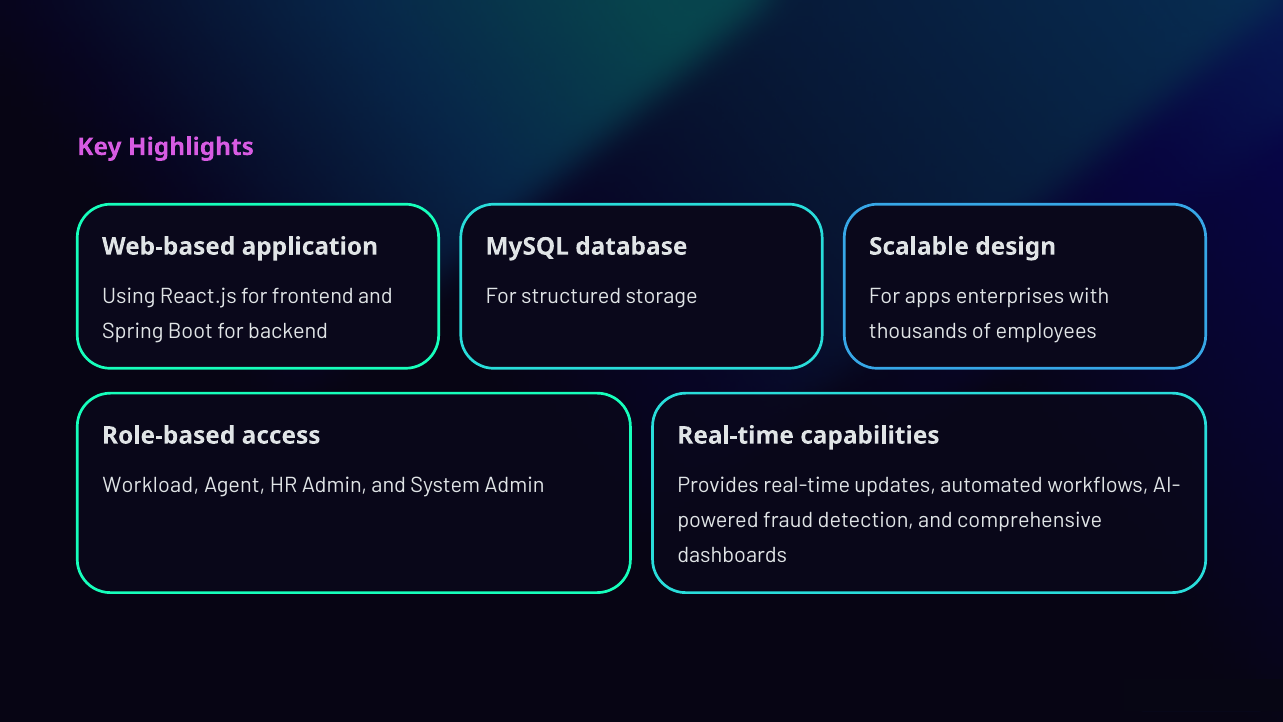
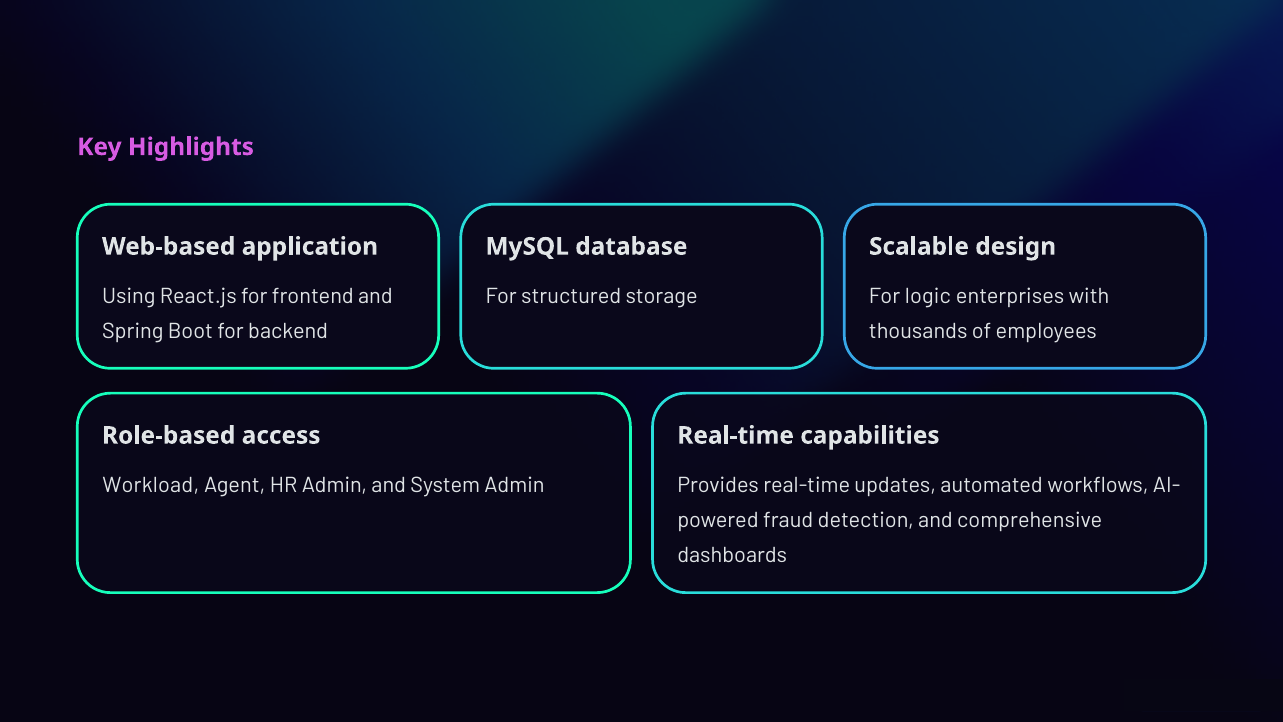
apps: apps -> logic (928, 296)
